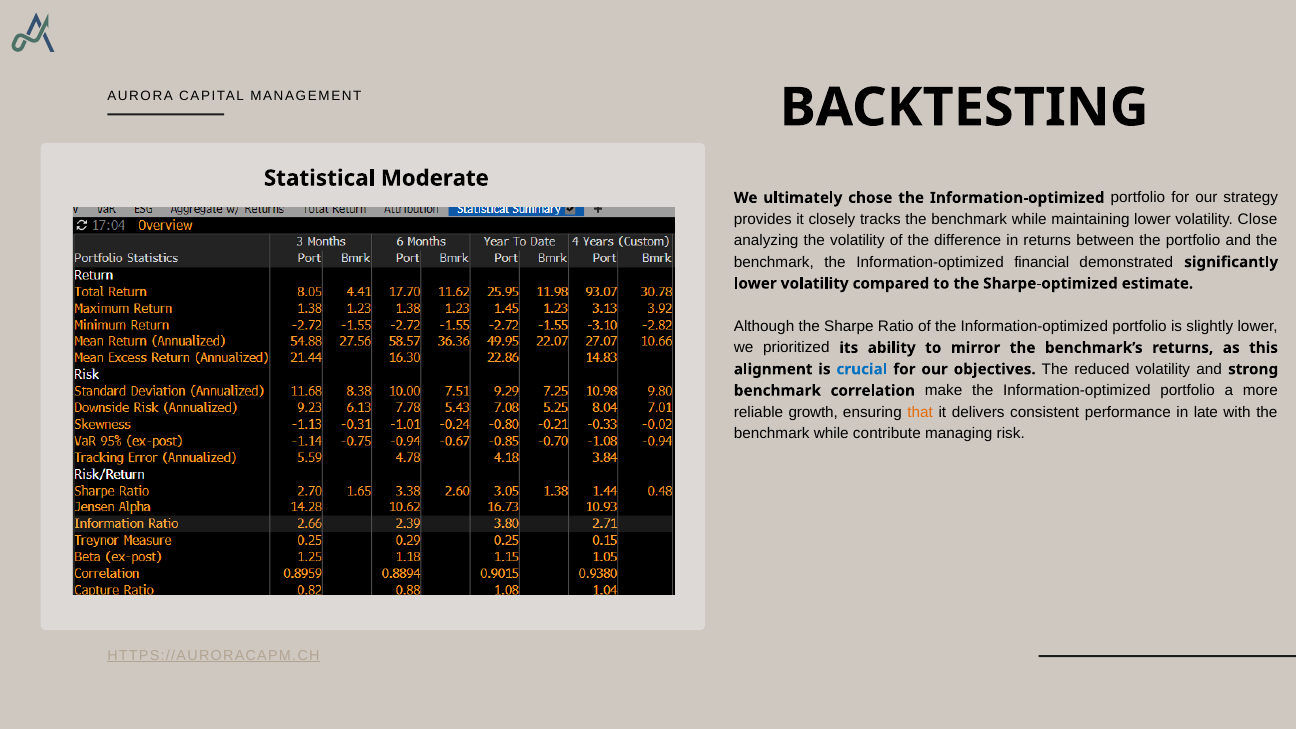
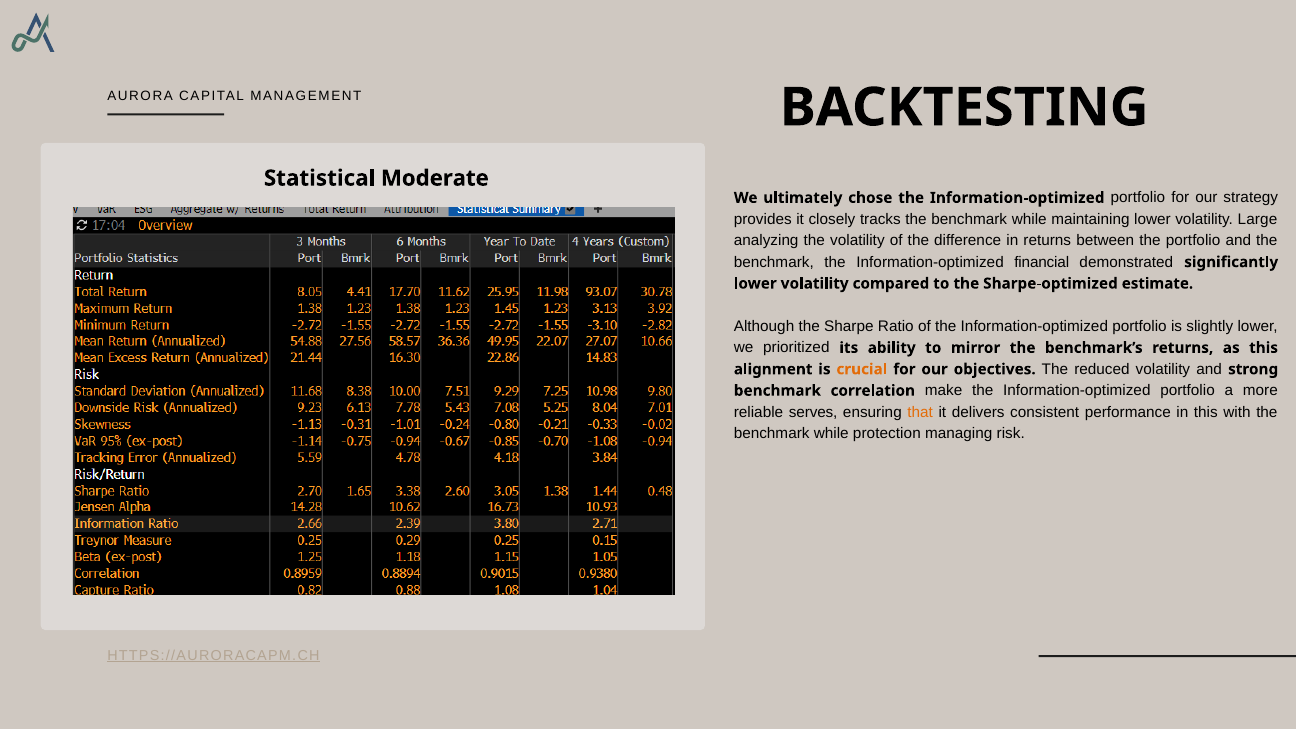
Close: Close -> Large (1257, 219)
crucial colour: blue -> orange (862, 369)
growth: growth -> serves (813, 412)
in late: late -> this (1206, 412)
contribute: contribute -> protection (887, 434)
